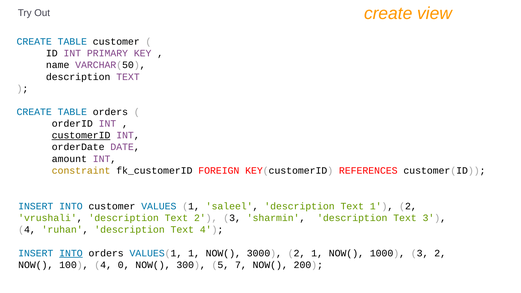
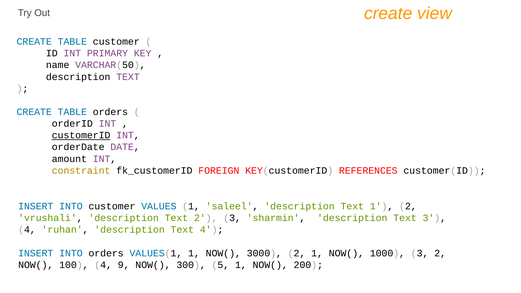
INTO underline: present -> none (71, 253)
0: 0 -> 9 (124, 265)
5 7: 7 -> 1 (241, 265)
